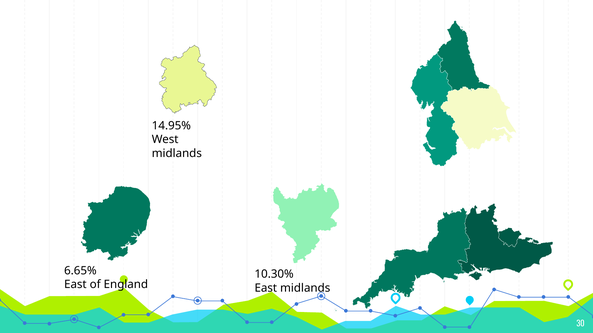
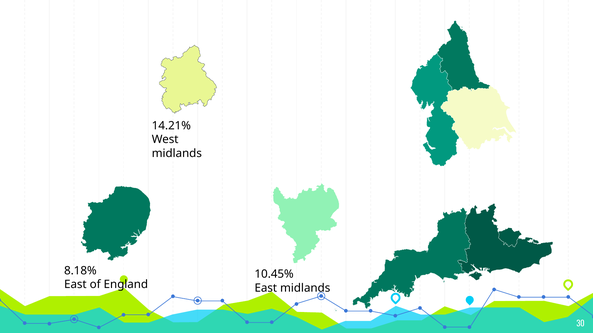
14.95%: 14.95% -> 14.21% (171, 126)
6.65%: 6.65% -> 8.18% (80, 271)
10.30%: 10.30% -> 10.45% (274, 275)
